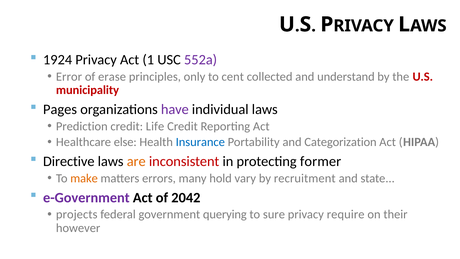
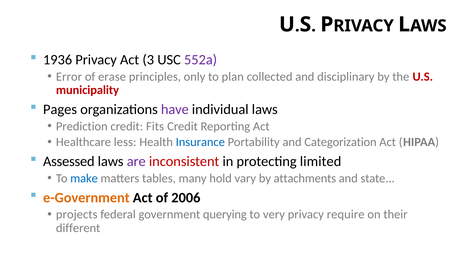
1924: 1924 -> 1936 (58, 60)
1: 1 -> 3 (148, 60)
cent: cent -> plan (233, 77)
understand: understand -> disciplinary (346, 77)
Life: Life -> Fits (155, 126)
else: else -> less (125, 142)
Directive: Directive -> Assessed (69, 161)
are colour: orange -> purple (136, 161)
former: former -> limited (321, 161)
make colour: orange -> blue (84, 178)
errors: errors -> tables (159, 178)
recruitment: recruitment -> attachments (305, 178)
e-Government colour: purple -> orange (86, 197)
2042: 2042 -> 2006 (186, 197)
sure: sure -> very (274, 214)
however: however -> different (78, 228)
